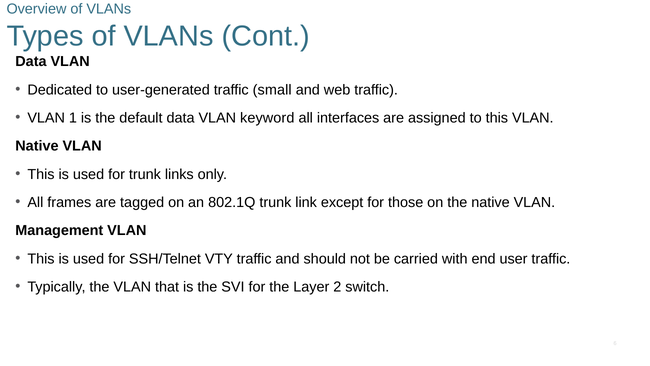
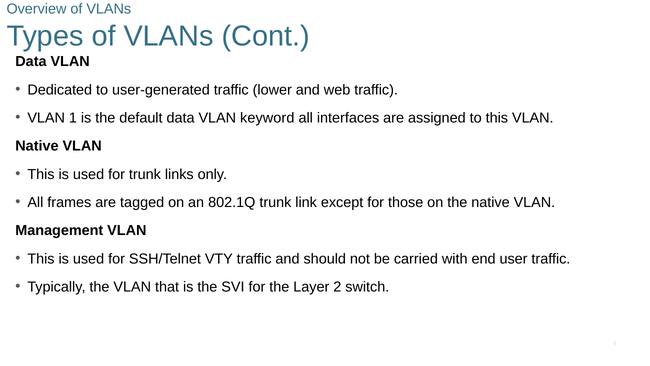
small: small -> lower (272, 90)
